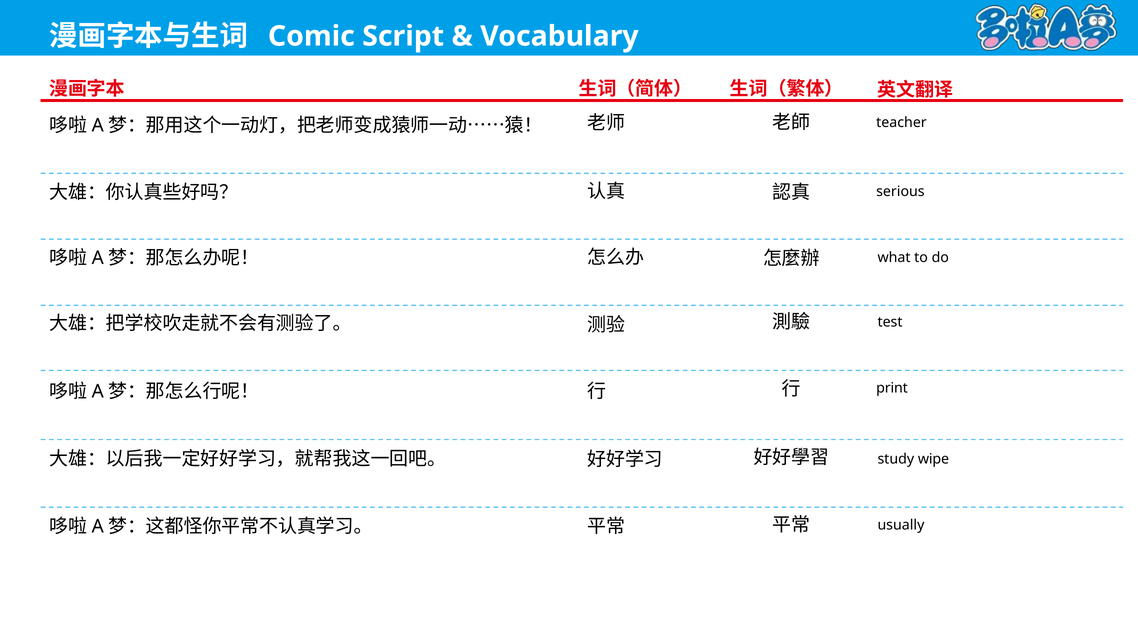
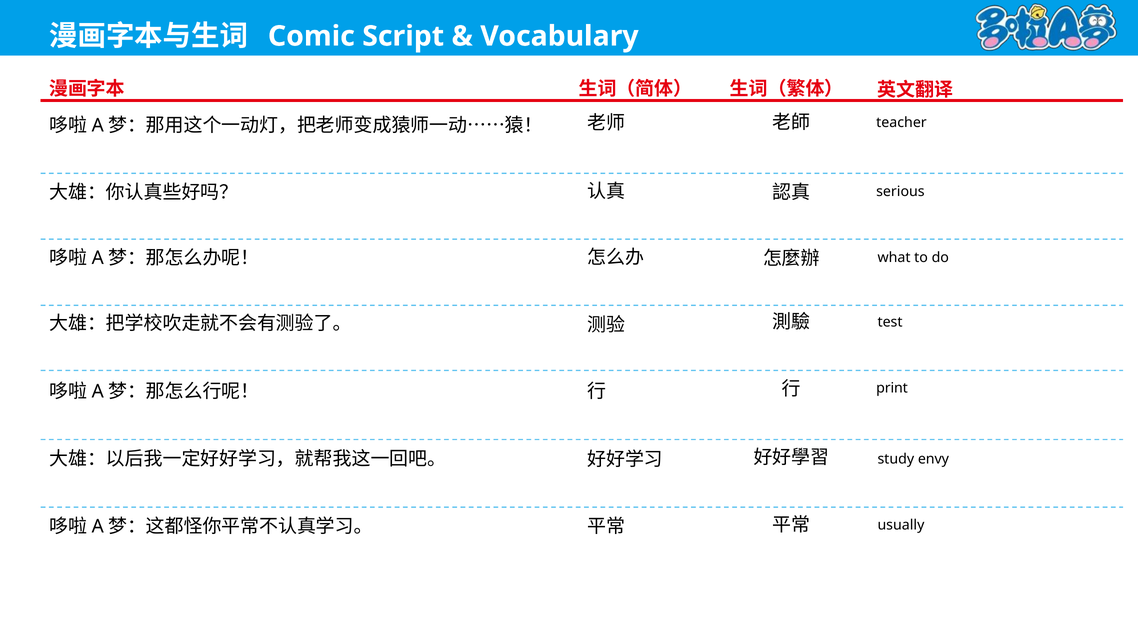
wipe: wipe -> envy (933, 459)
